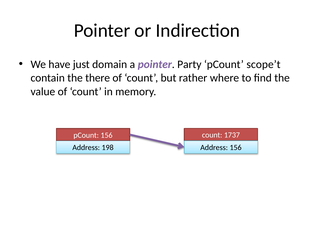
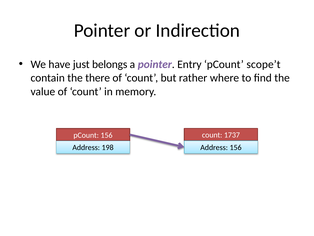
domain: domain -> belongs (110, 64)
Party: Party -> Entry (189, 64)
